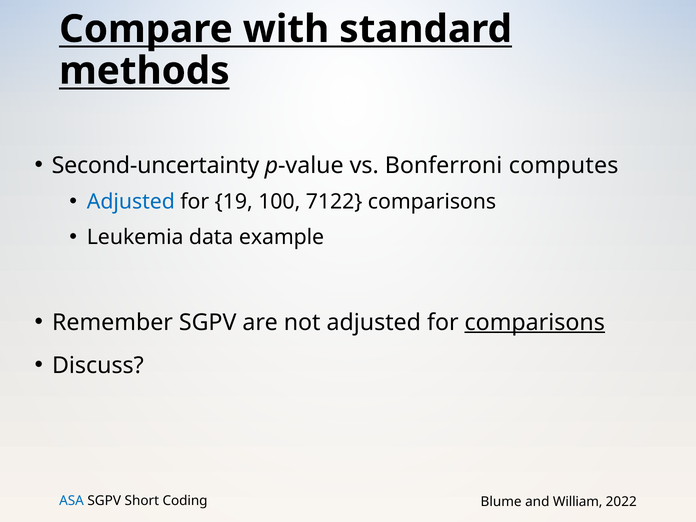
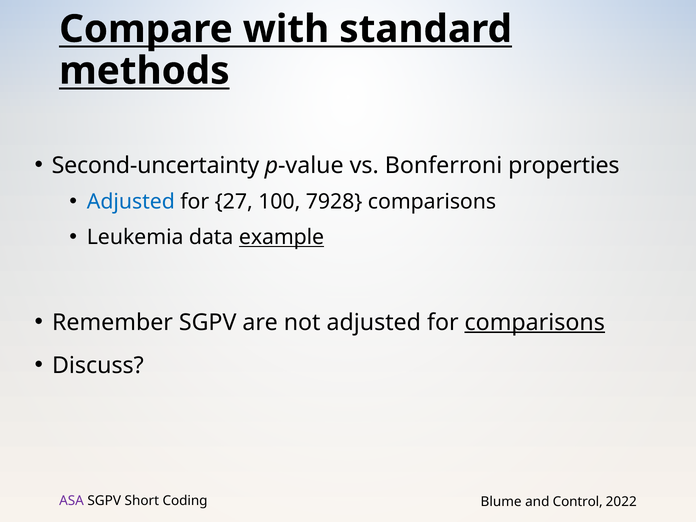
computes: computes -> properties (564, 165)
19: 19 -> 27 (234, 202)
7122: 7122 -> 7928 (334, 202)
example underline: none -> present (282, 237)
ASA colour: blue -> purple (71, 501)
William: William -> Control (578, 502)
